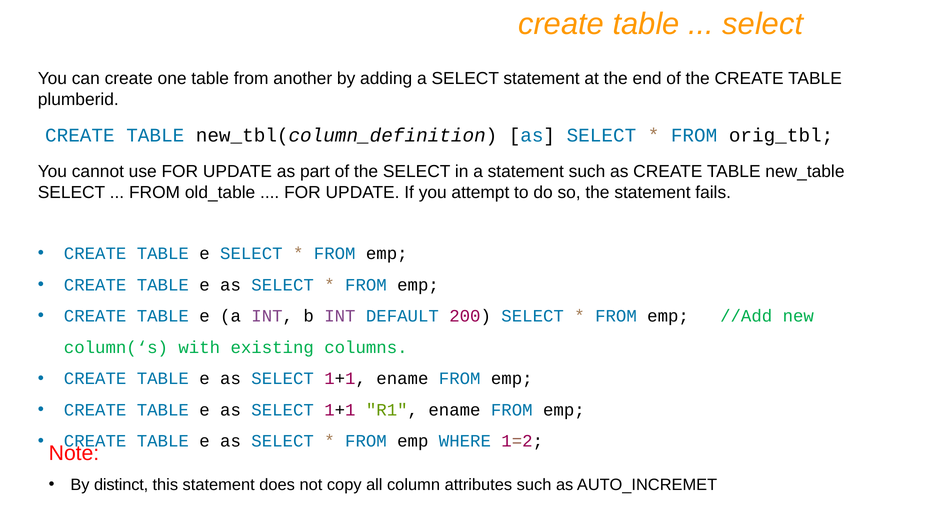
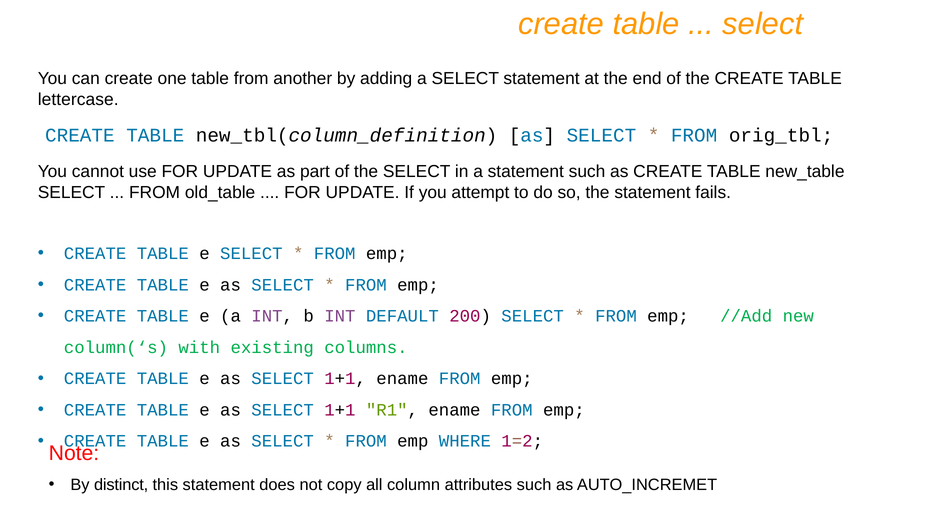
plumberid: plumberid -> lettercase (78, 100)
